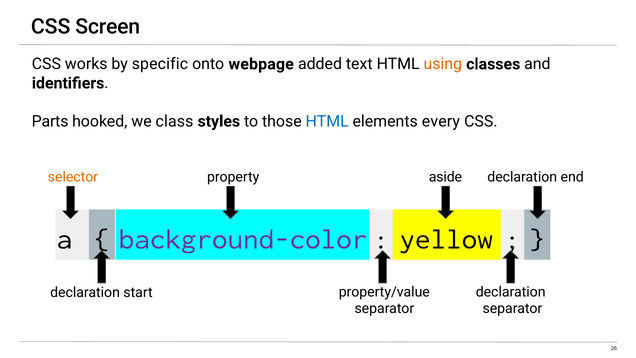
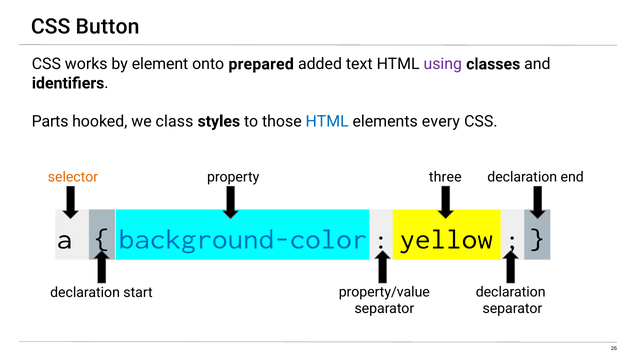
Screen: Screen -> Button (108, 27)
specific: specific -> element (160, 64)
webpage: webpage -> prepared (261, 64)
using colour: orange -> purple (443, 64)
aside: aside -> three (445, 177)
background-color colour: purple -> blue (243, 239)
